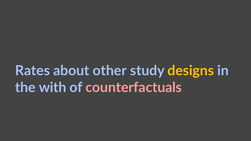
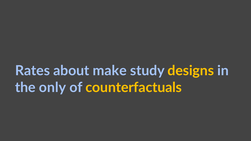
other: other -> make (110, 71)
with: with -> only (52, 88)
counterfactuals colour: pink -> yellow (134, 88)
